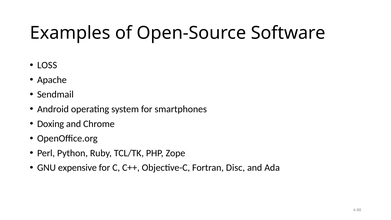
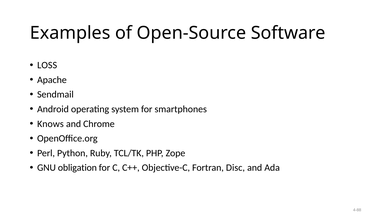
Doxing: Doxing -> Knows (50, 124)
expensive: expensive -> obligation (77, 168)
